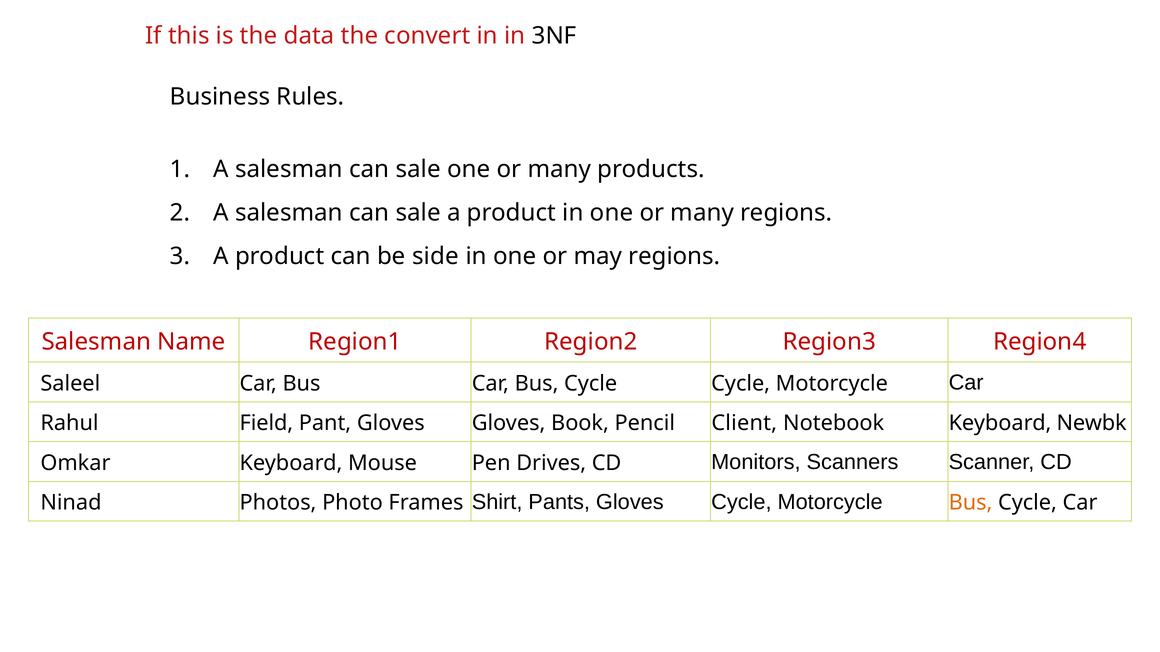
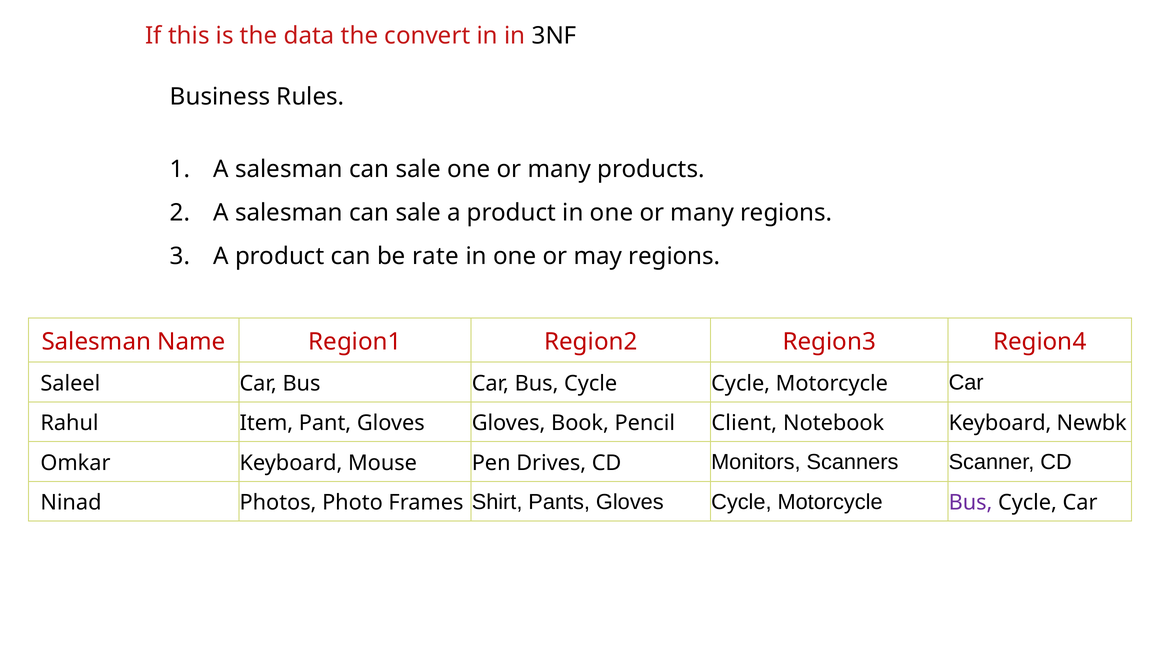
side: side -> rate (436, 256)
Field: Field -> Item (266, 424)
Bus colour: orange -> purple (971, 503)
